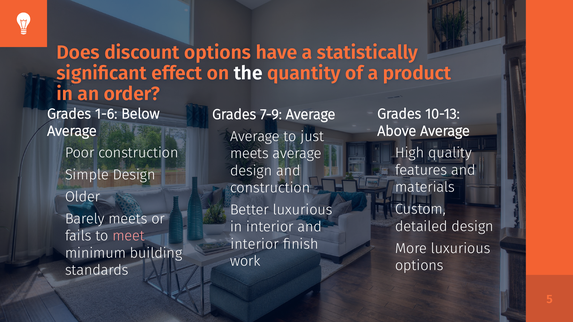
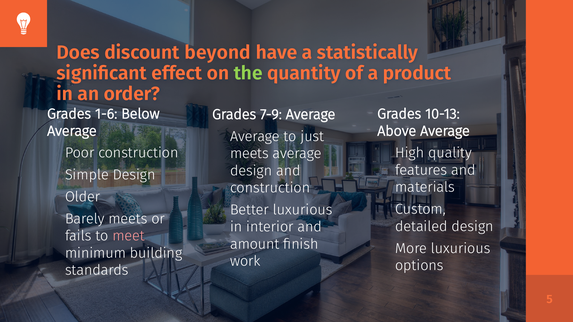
discount options: options -> beyond (218, 53)
the colour: white -> light green (248, 73)
interior: interior -> amount (255, 244)
